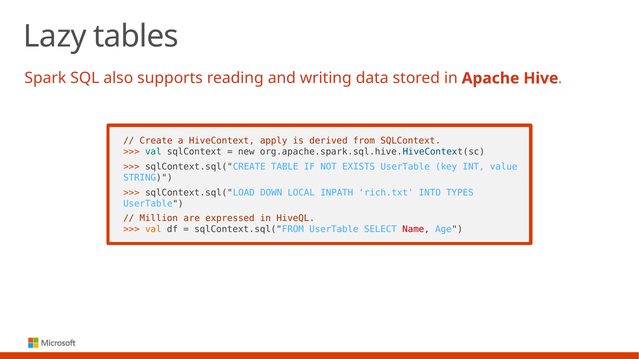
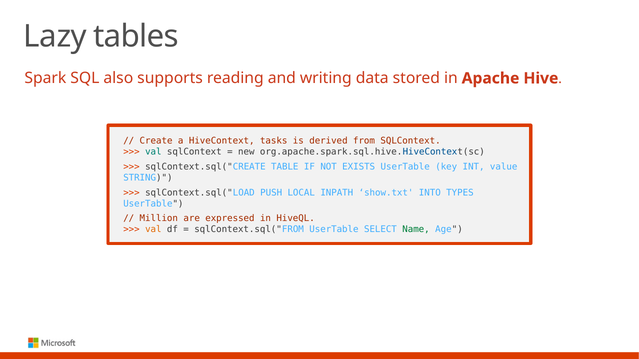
apply: apply -> tasks (274, 141)
DOWN: DOWN -> PUSH (271, 193)
rich.txt: rich.txt -> show.txt (386, 193)
Name colour: red -> green (416, 230)
